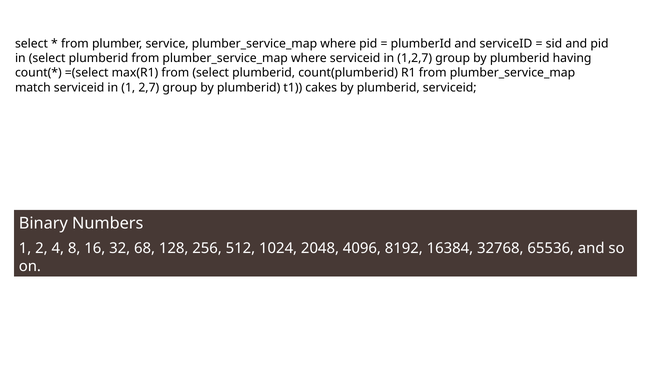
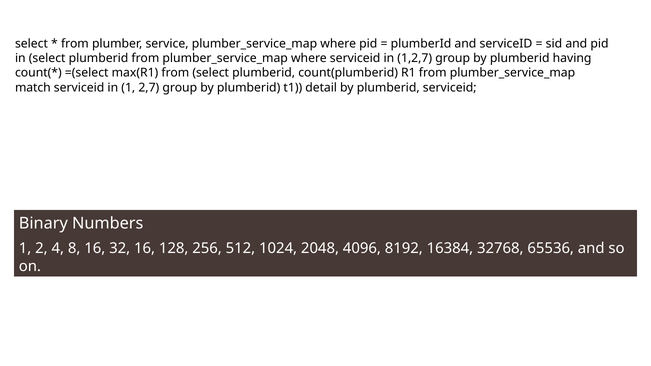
cakes: cakes -> detail (321, 88)
32 68: 68 -> 16 (145, 248)
